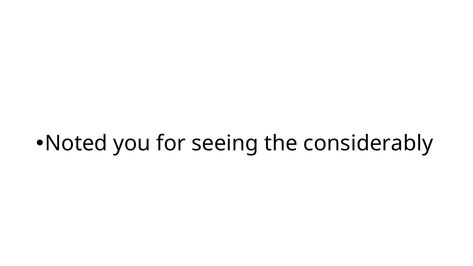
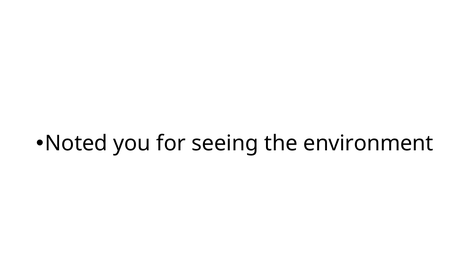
considerably: considerably -> environment (368, 144)
